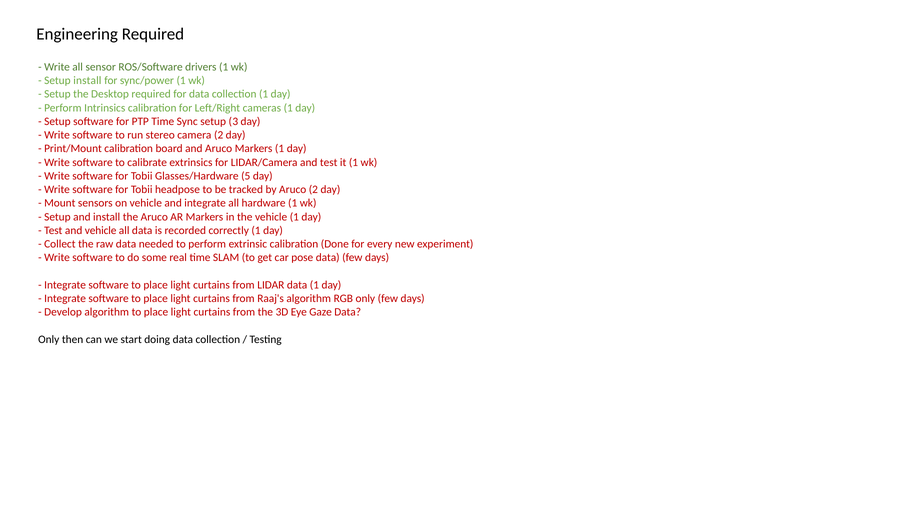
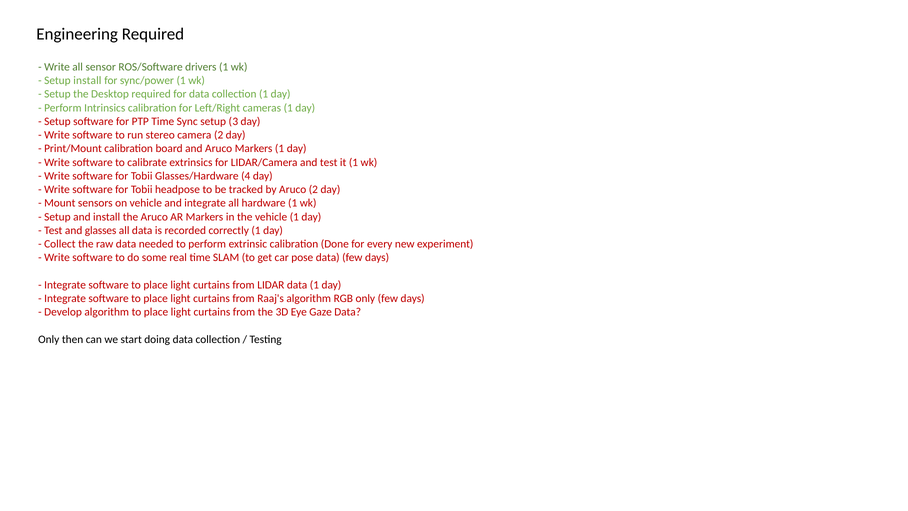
5: 5 -> 4 (246, 176)
and vehicle: vehicle -> glasses (101, 230)
